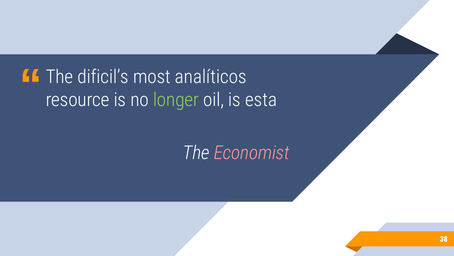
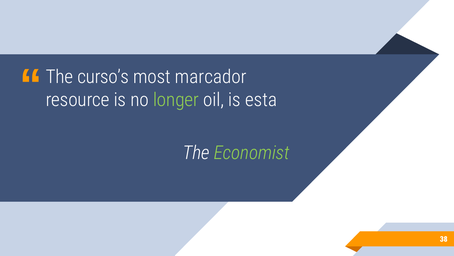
dificil’s: dificil’s -> curso’s (103, 77)
analíticos: analíticos -> marcador (211, 77)
Economist colour: pink -> light green (252, 153)
